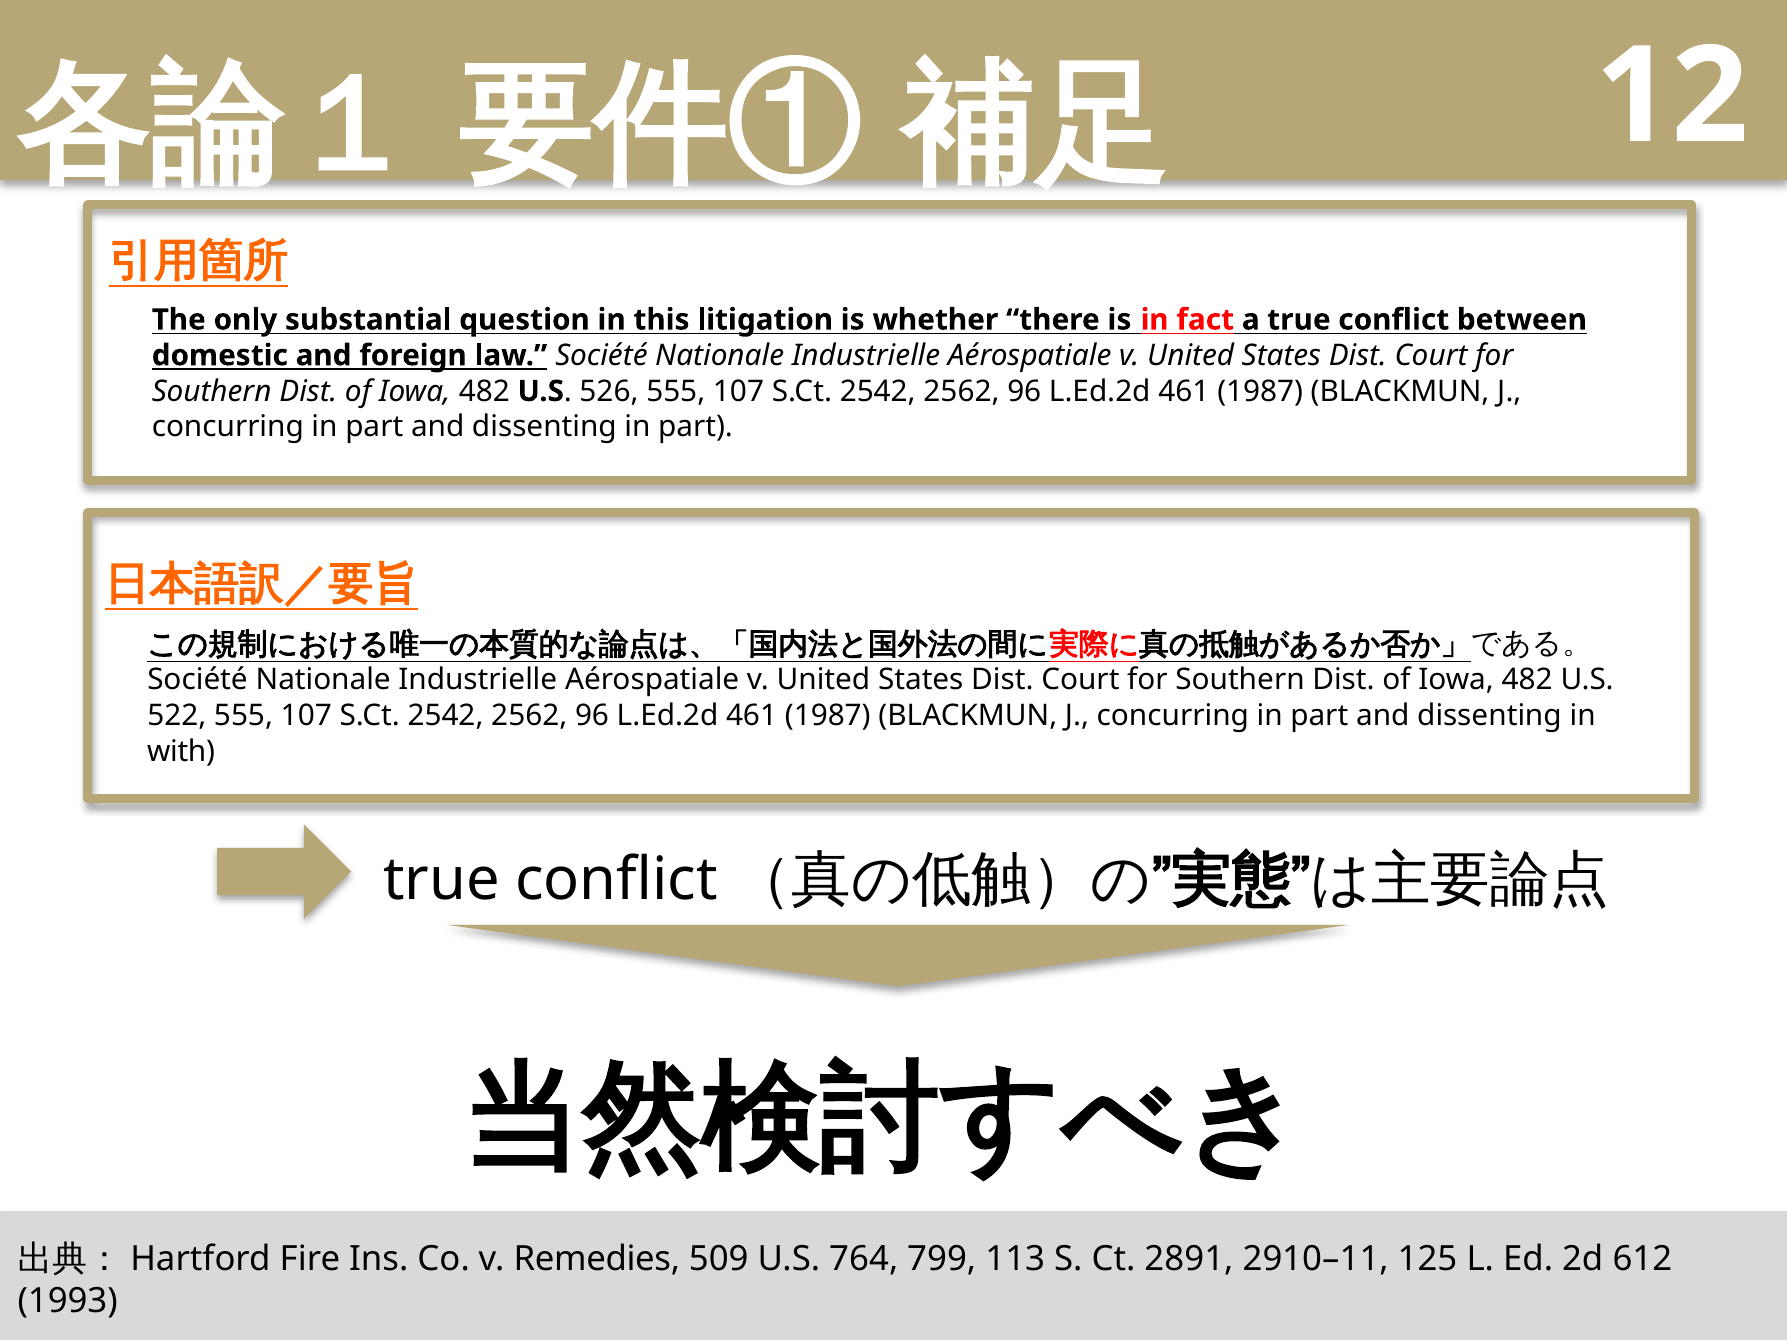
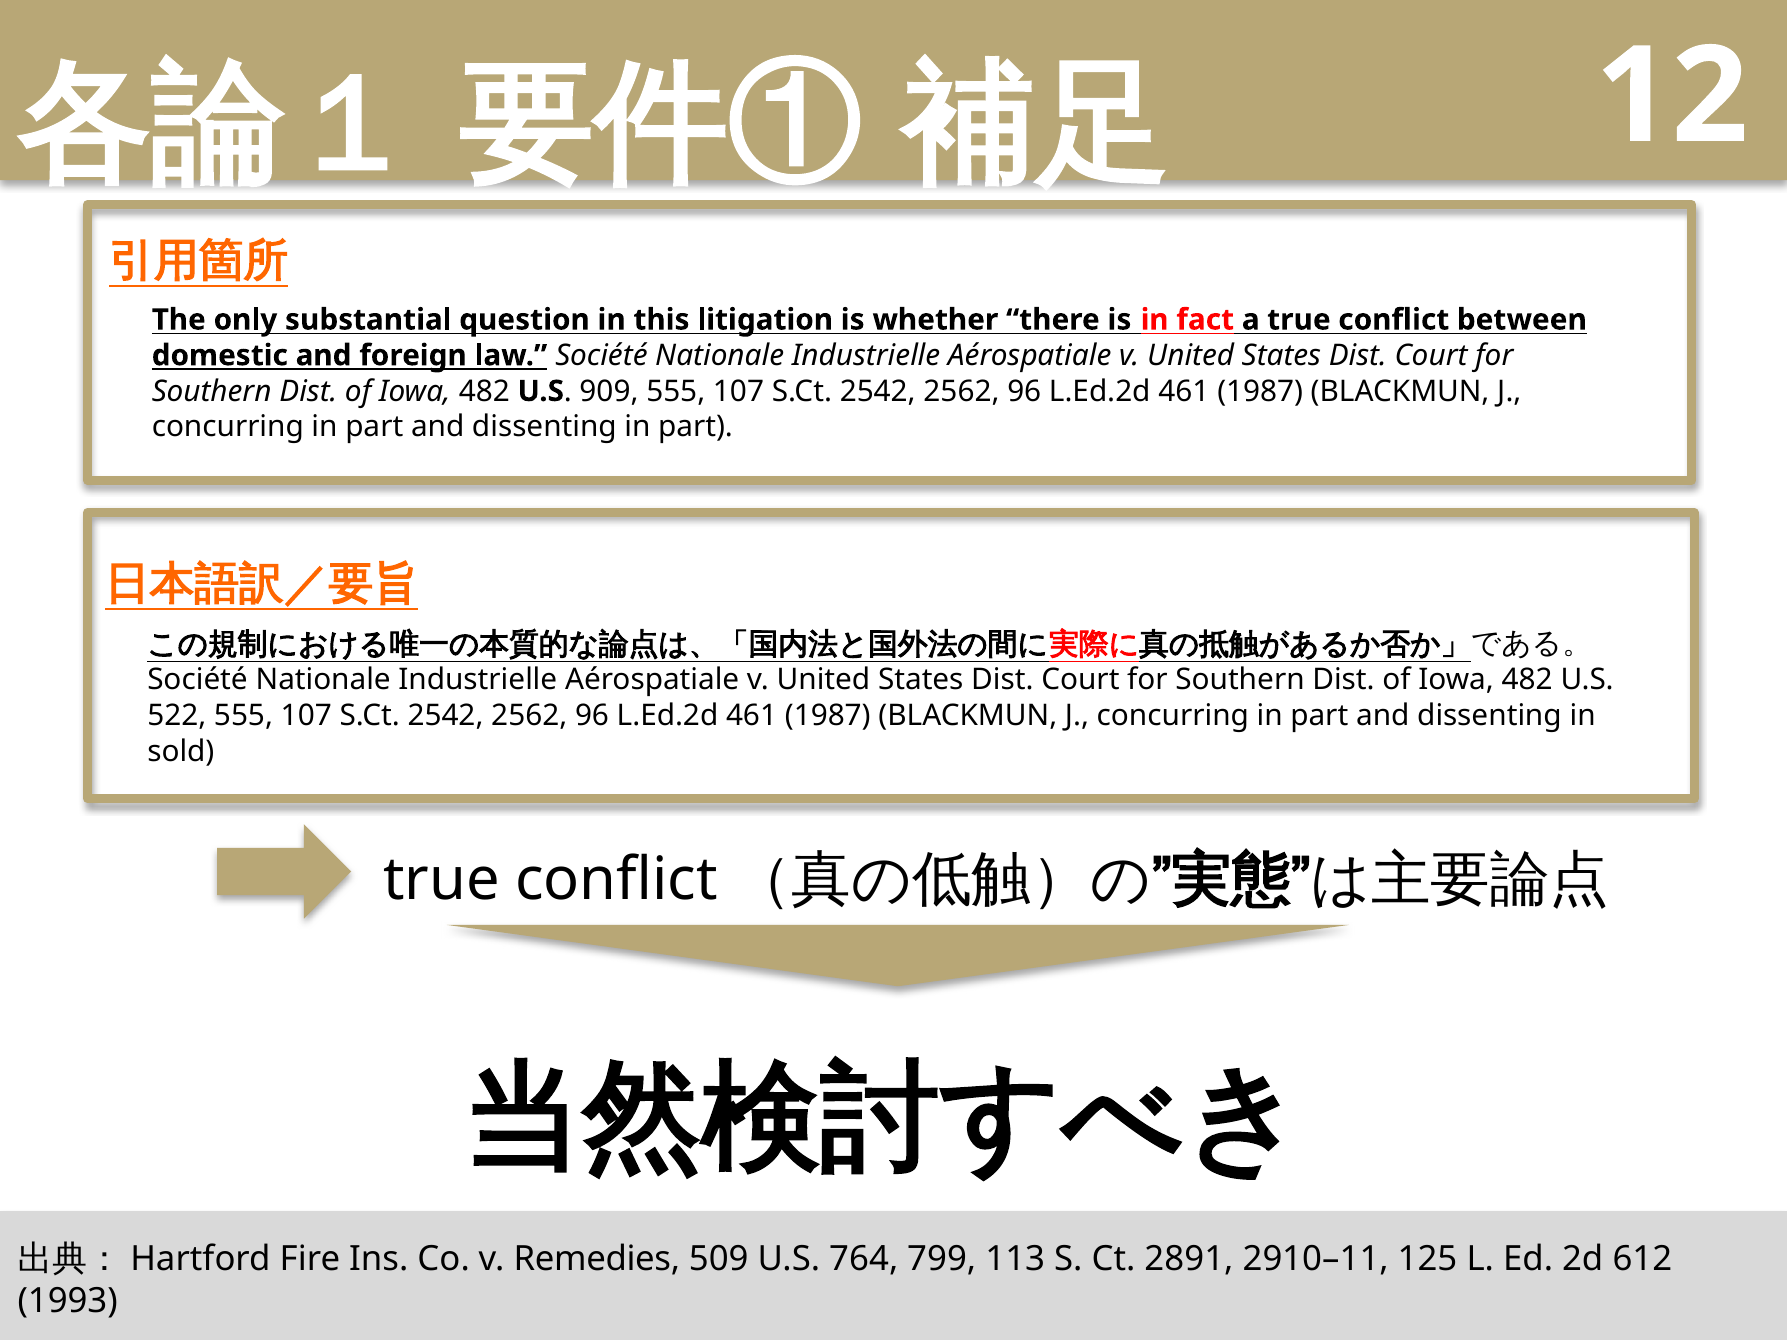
526: 526 -> 909 (609, 391)
with: with -> sold (181, 751)
